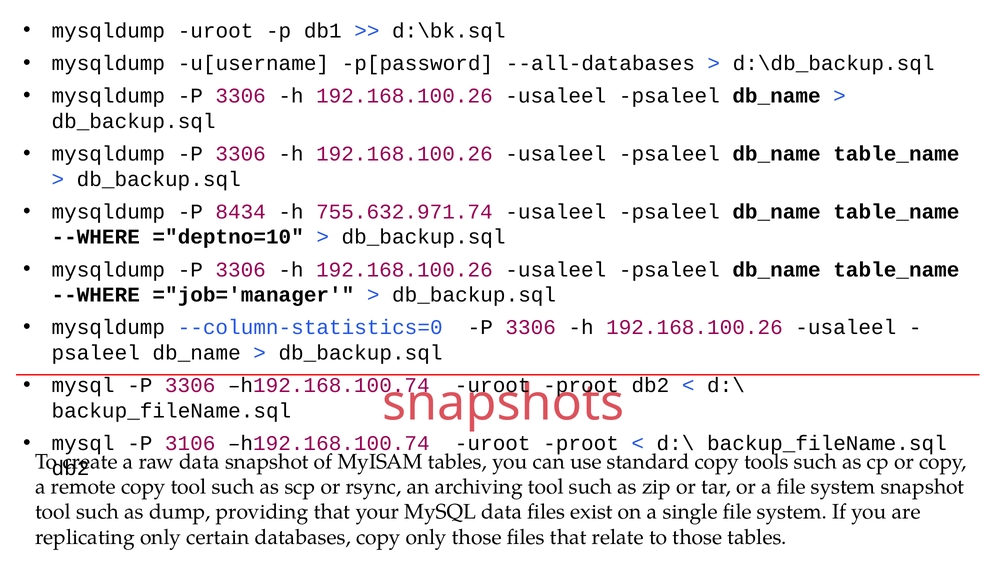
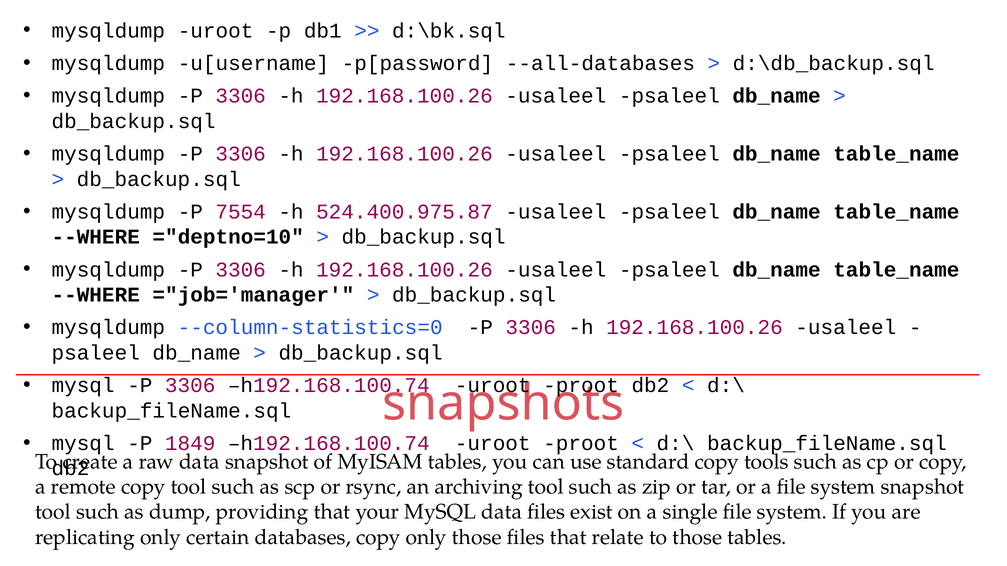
8434: 8434 -> 7554 (241, 212)
755.632.971.74: 755.632.971.74 -> 524.400.975.87 (404, 212)
3106: 3106 -> 1849 (190, 444)
